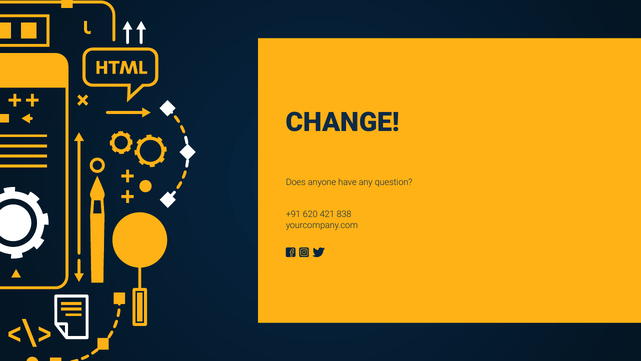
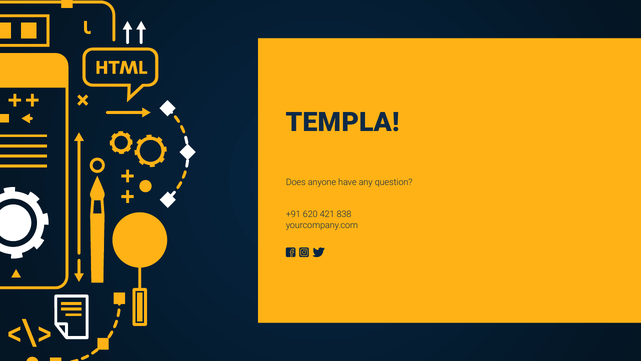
CHANGE: CHANGE -> TEMPLA (343, 122)
